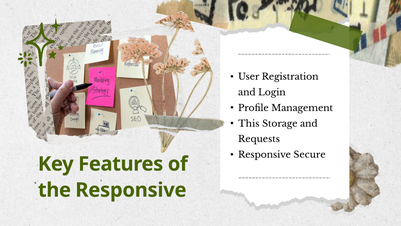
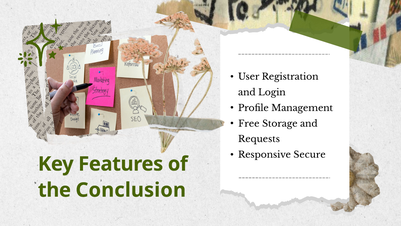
This: This -> Free (249, 123)
the Responsive: Responsive -> Conclusion (131, 190)
